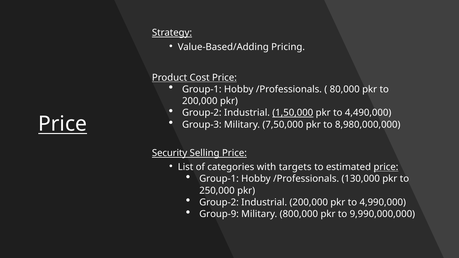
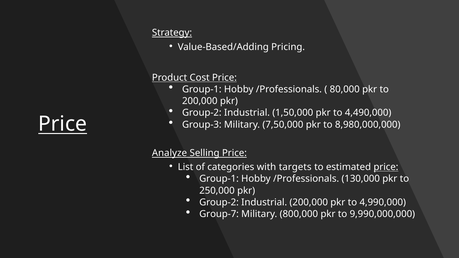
1,50,000 underline: present -> none (293, 113)
Security: Security -> Analyze (170, 153)
Group-9: Group-9 -> Group-7 (219, 214)
